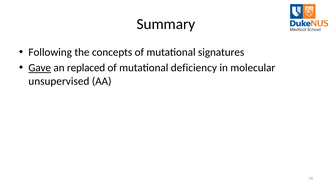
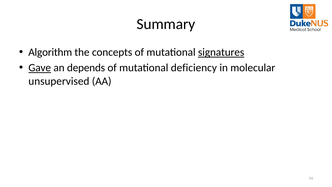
Following: Following -> Algorithm (50, 52)
signatures underline: none -> present (221, 52)
replaced: replaced -> depends (86, 68)
